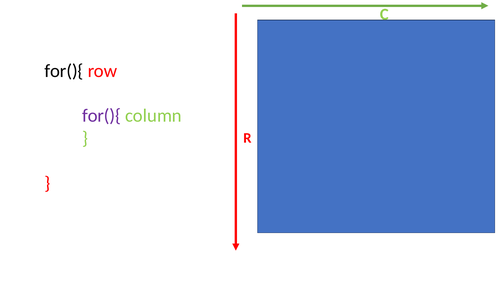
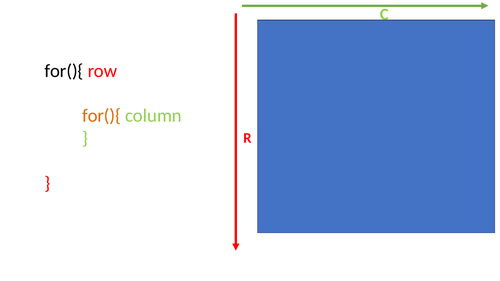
for(){ colour: purple -> orange (102, 116)
